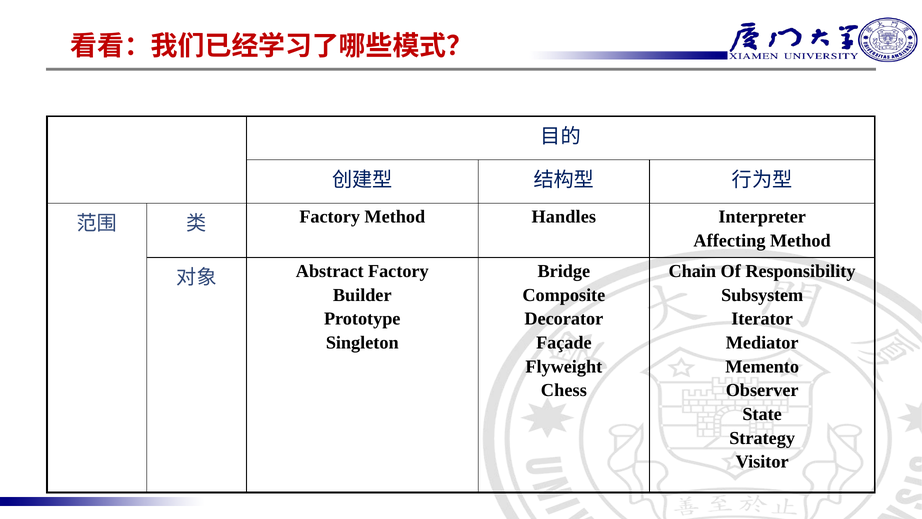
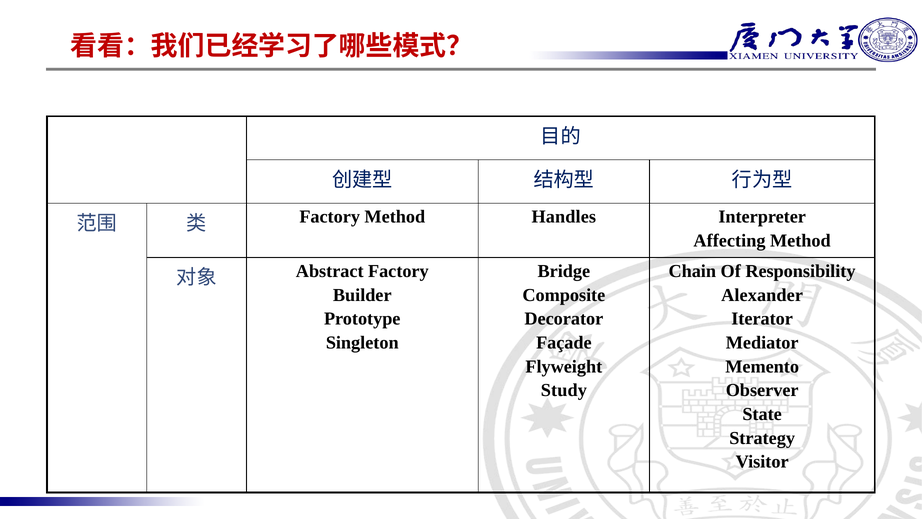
Subsystem: Subsystem -> Alexander (762, 295)
Chess: Chess -> Study (564, 390)
